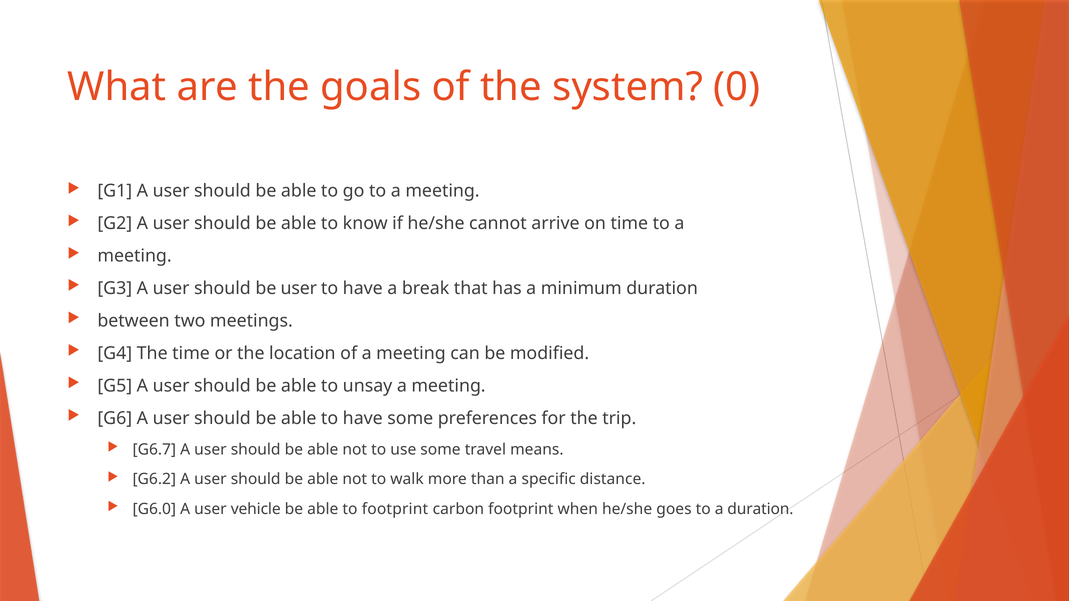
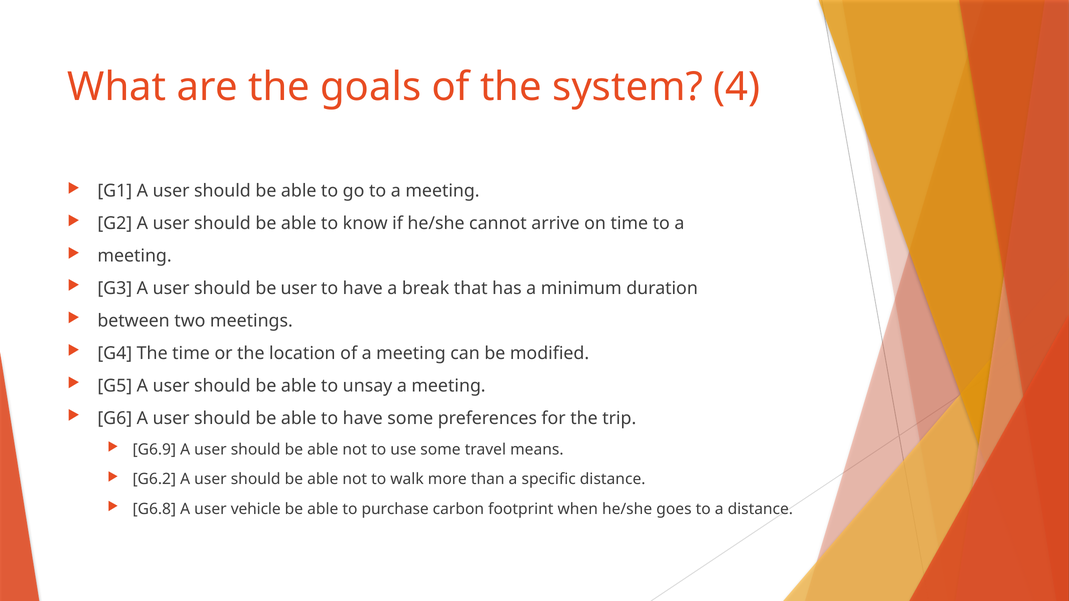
0: 0 -> 4 (737, 87)
G6.7: G6.7 -> G6.9 (154, 450)
G6.0: G6.0 -> G6.8 (154, 509)
to footprint: footprint -> purchase (395, 509)
a duration: duration -> distance (760, 509)
